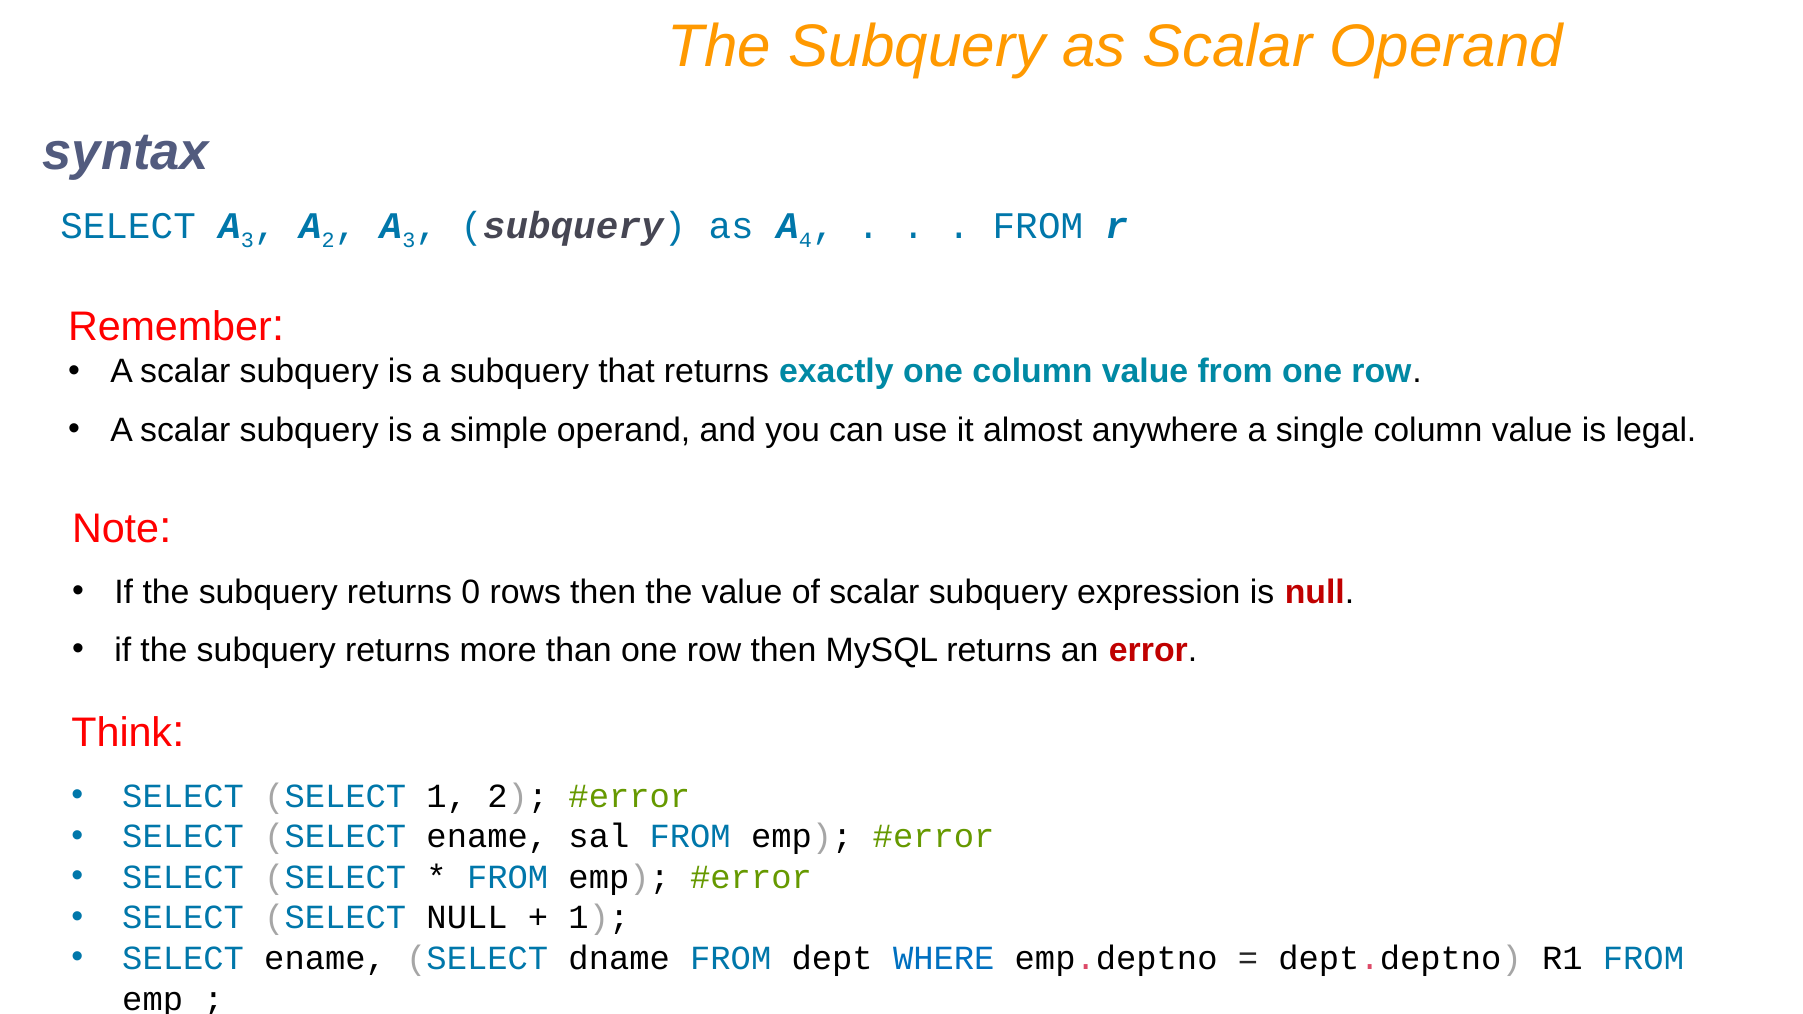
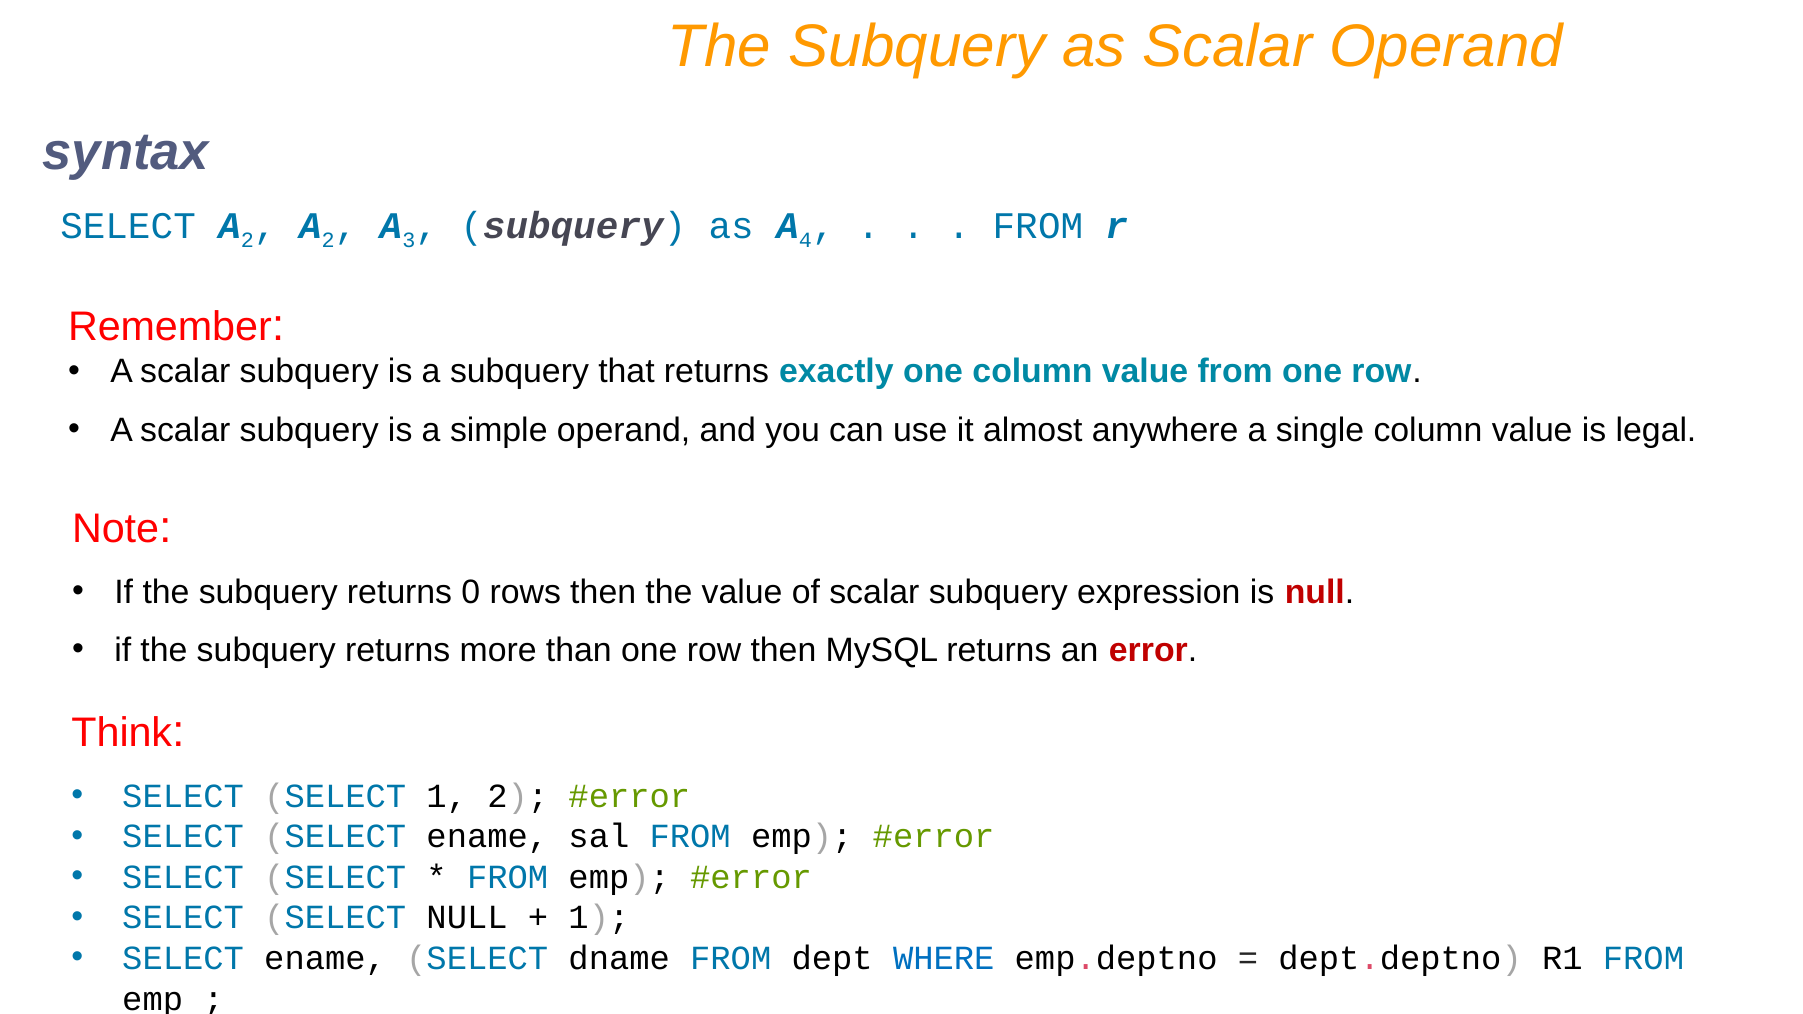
SELECT A 3: 3 -> 2 (247, 241)
